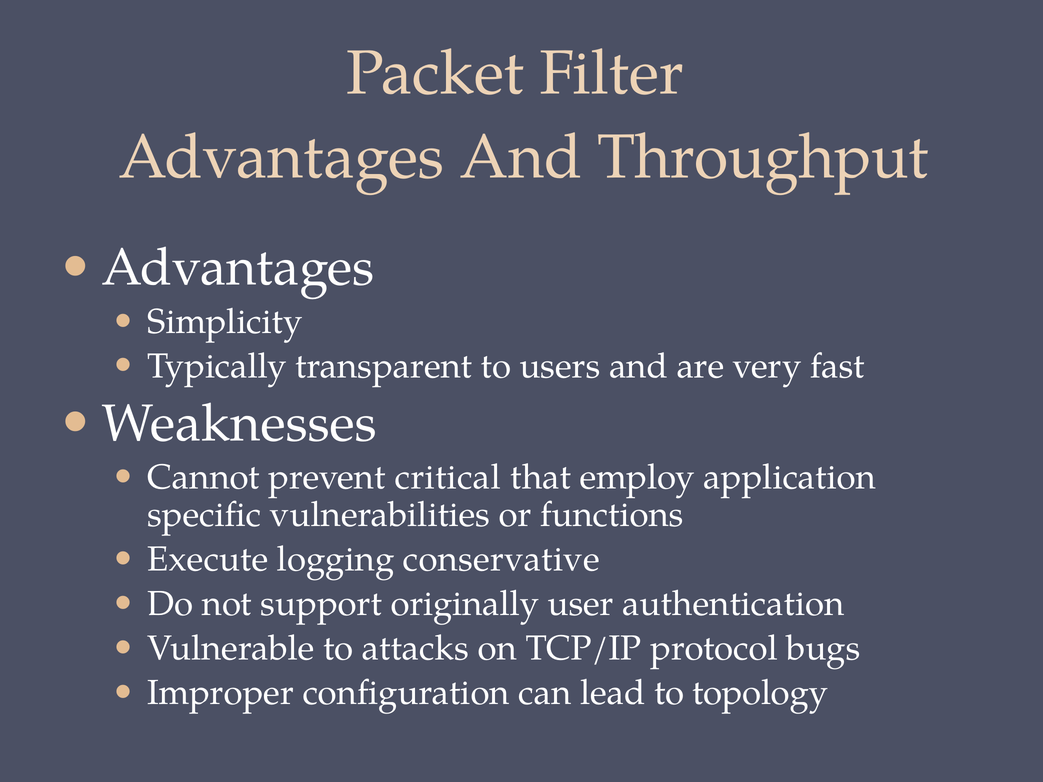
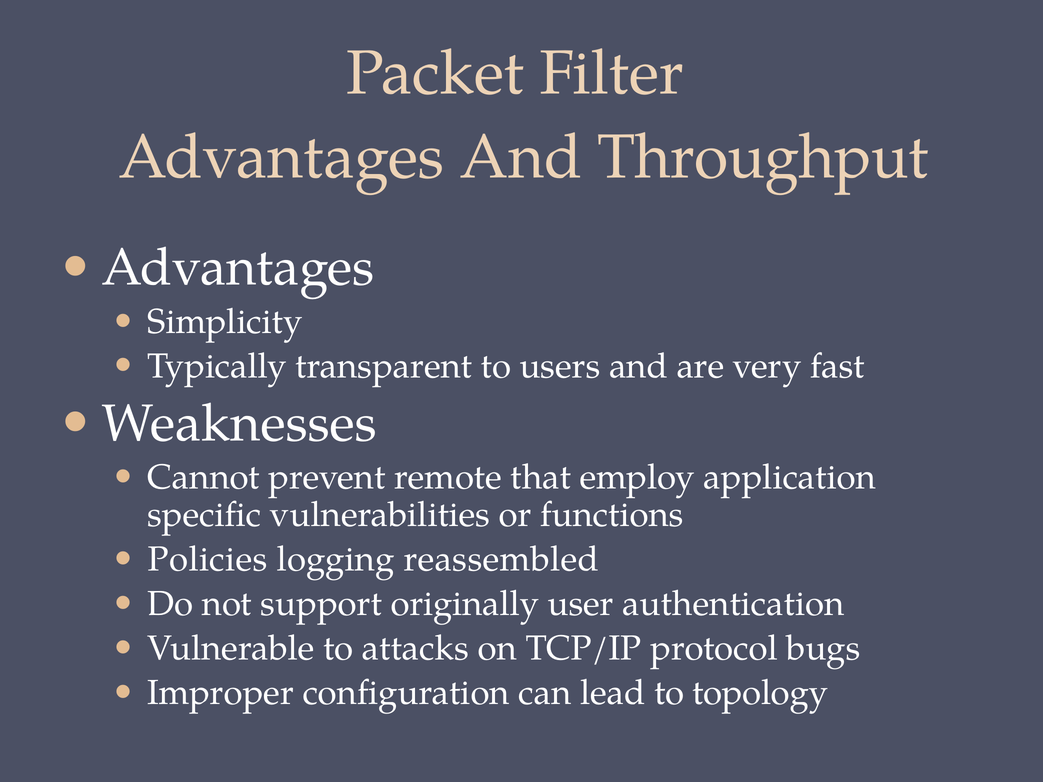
critical: critical -> remote (448, 477)
Execute: Execute -> Policies (208, 559)
conservative: conservative -> reassembled (501, 559)
